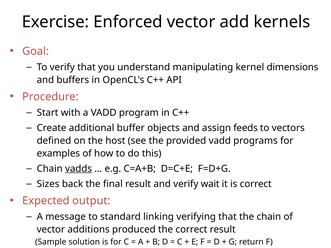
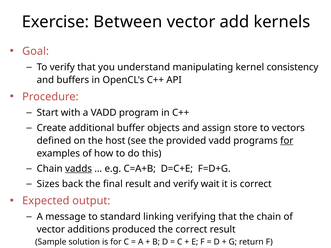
Enforced: Enforced -> Between (128, 22)
dimensions: dimensions -> consistency (293, 67)
feeds: feeds -> store (245, 128)
for underline: none -> present (287, 141)
